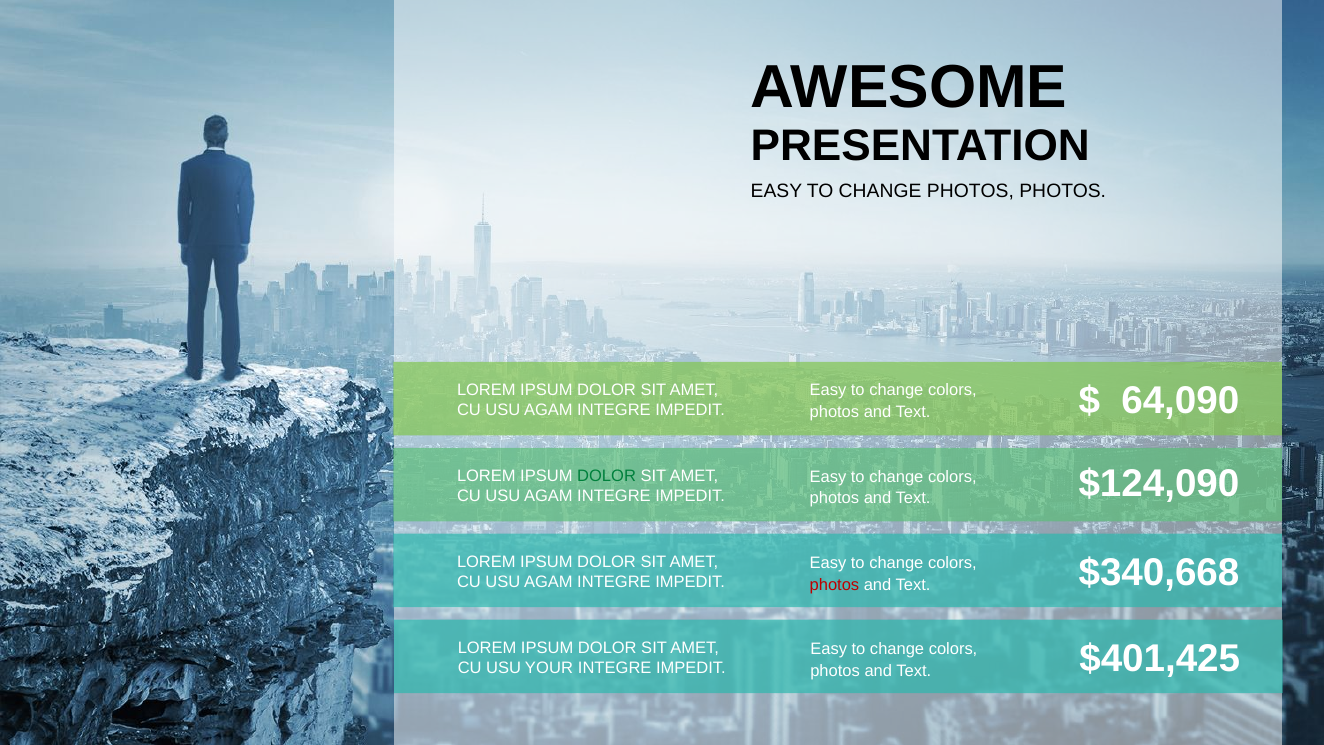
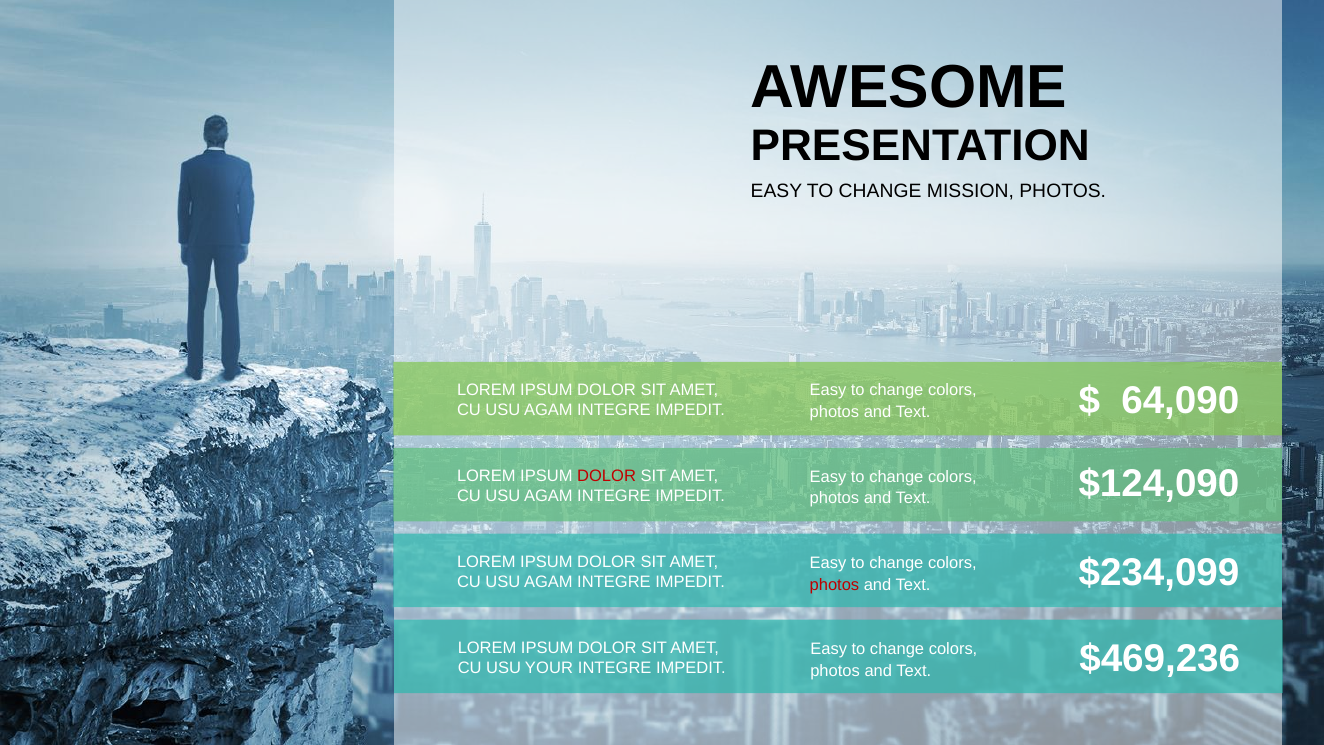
CHANGE PHOTOS: PHOTOS -> MISSION (970, 191)
DOLOR colour: green -> red (607, 476)
$340,668: $340,668 -> $234,099 (1159, 573)
$401,425: $401,425 -> $469,236 (1160, 658)
